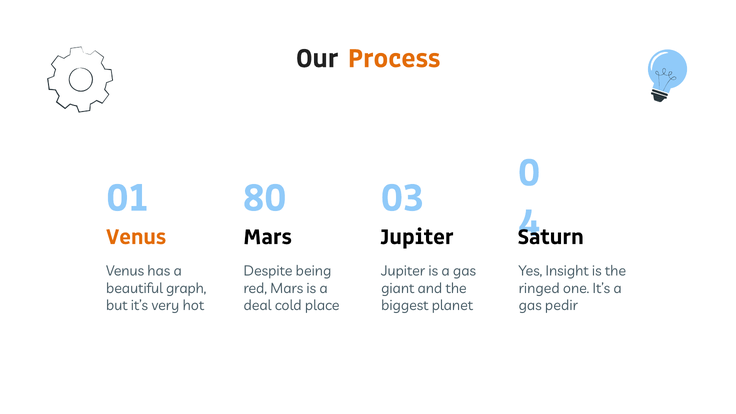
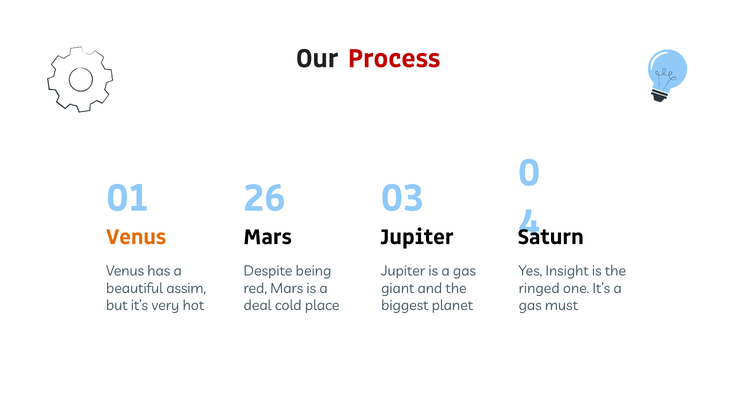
Process colour: orange -> red (394, 58)
80: 80 -> 26 (264, 197)
graph: graph -> assim (186, 288)
pedir: pedir -> must (561, 305)
